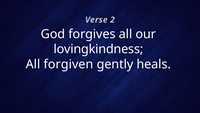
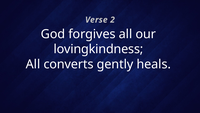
forgiven: forgiven -> converts (69, 64)
